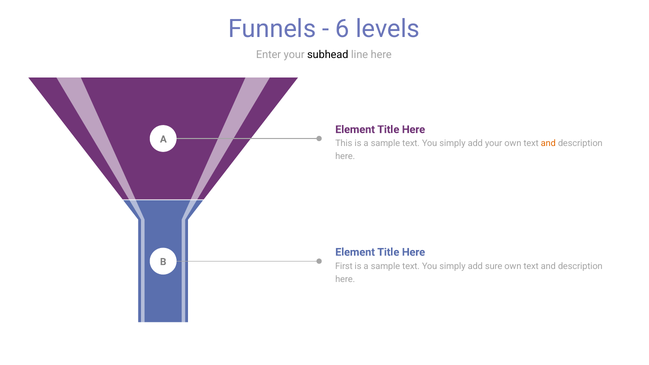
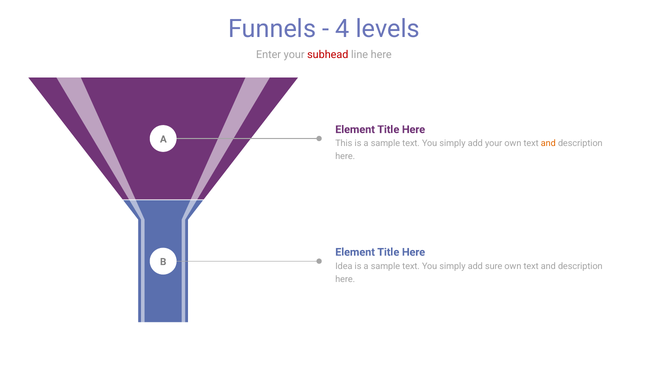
6: 6 -> 4 (343, 29)
subhead colour: black -> red (328, 55)
First: First -> Idea (344, 266)
